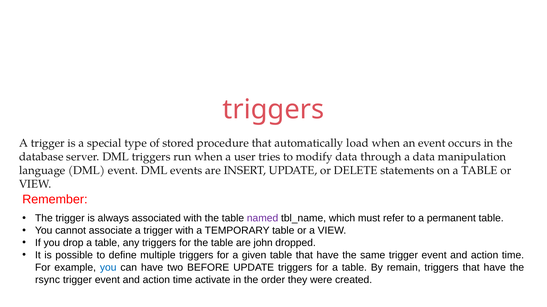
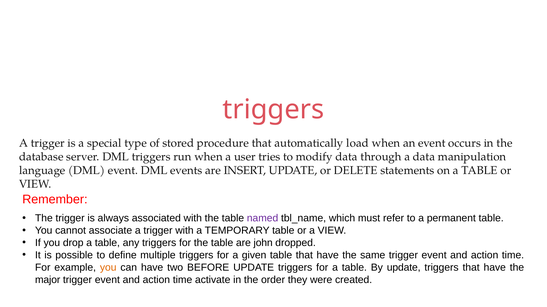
you colour: blue -> orange (108, 268)
By remain: remain -> update (404, 268)
rsync: rsync -> major (48, 280)
